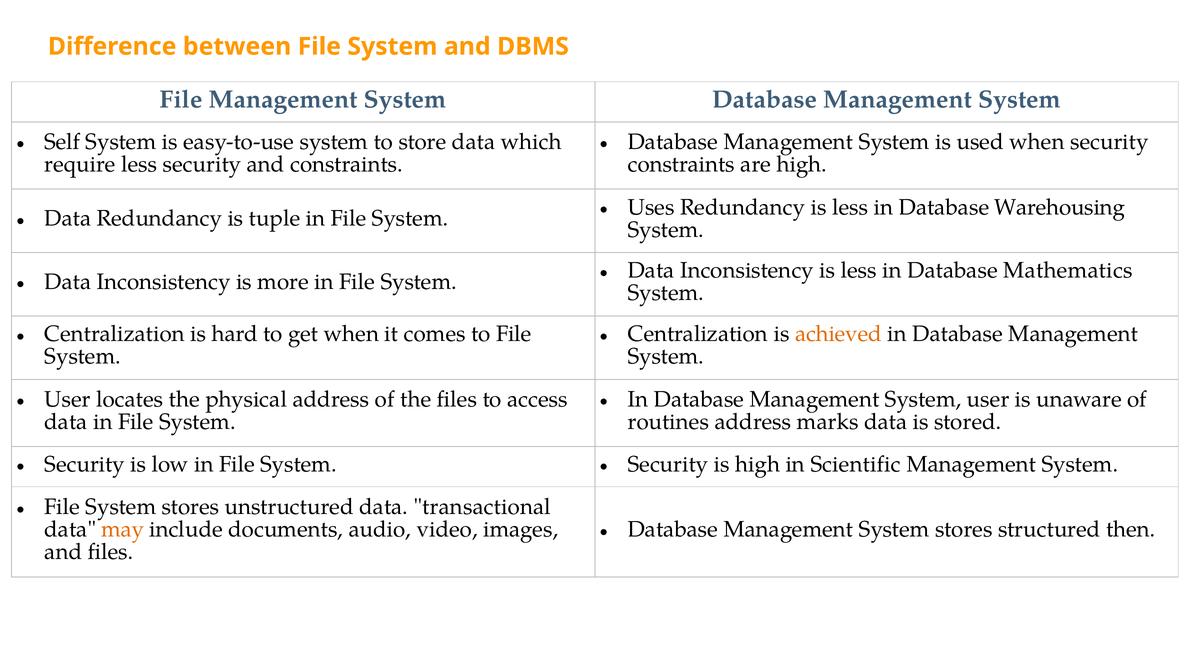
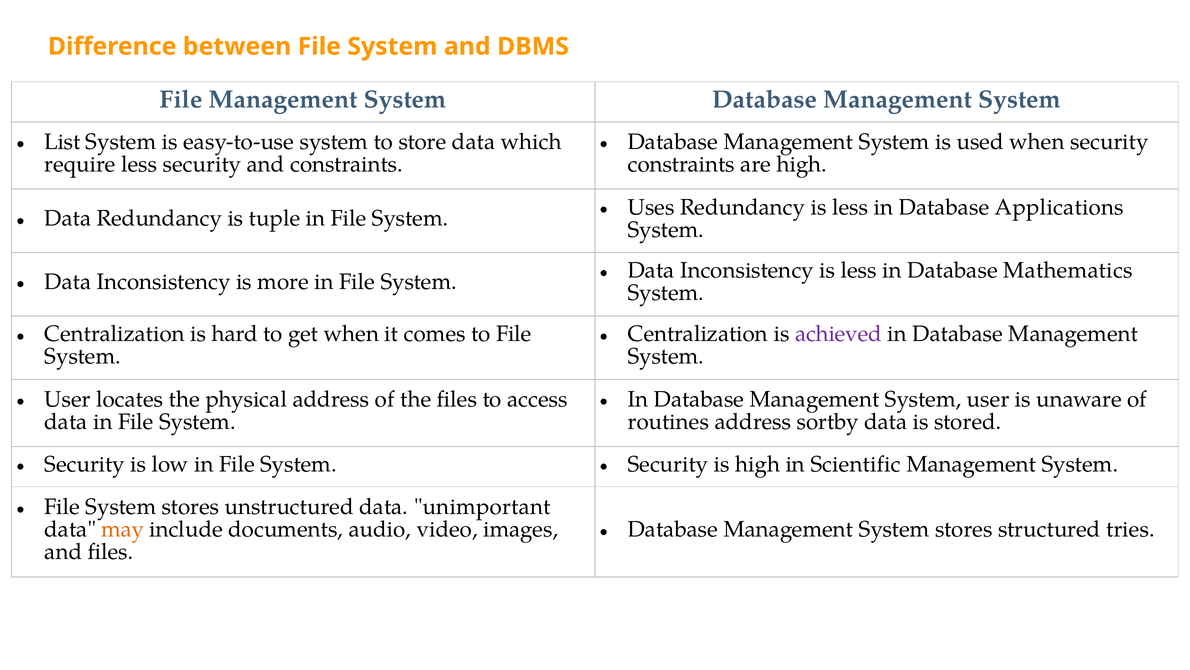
Self: Self -> List (62, 142)
Warehousing: Warehousing -> Applications (1059, 207)
achieved colour: orange -> purple (839, 334)
marks: marks -> sortby (828, 421)
transactional: transactional -> unimportant (482, 506)
then: then -> tries (1131, 529)
